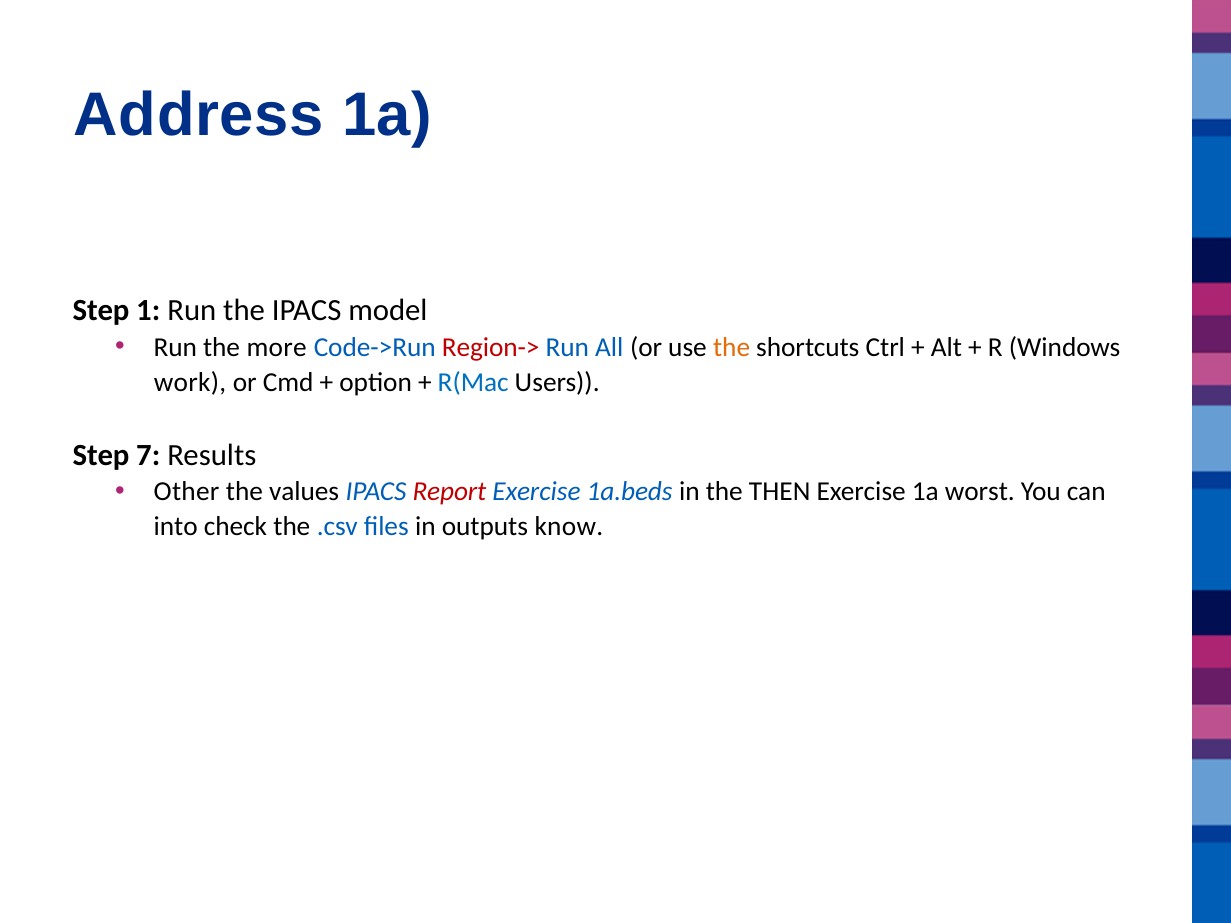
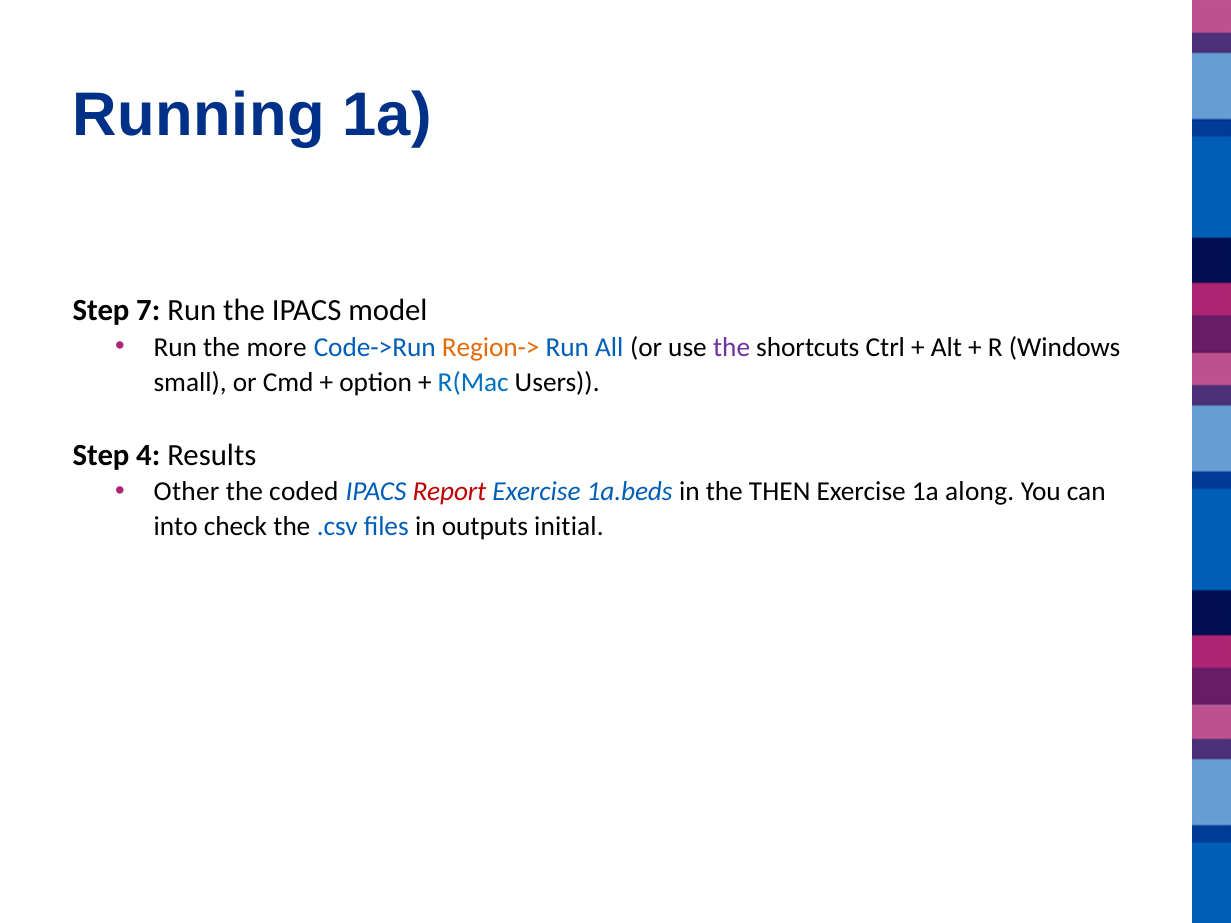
Address: Address -> Running (199, 115)
1: 1 -> 7 (148, 310)
Region-> colour: red -> orange (491, 347)
the colour: orange -> purple (732, 347)
work: work -> small (190, 382)
7: 7 -> 4 (148, 455)
values: values -> coded (304, 492)
worst: worst -> along (980, 492)
know: know -> initial (569, 527)
